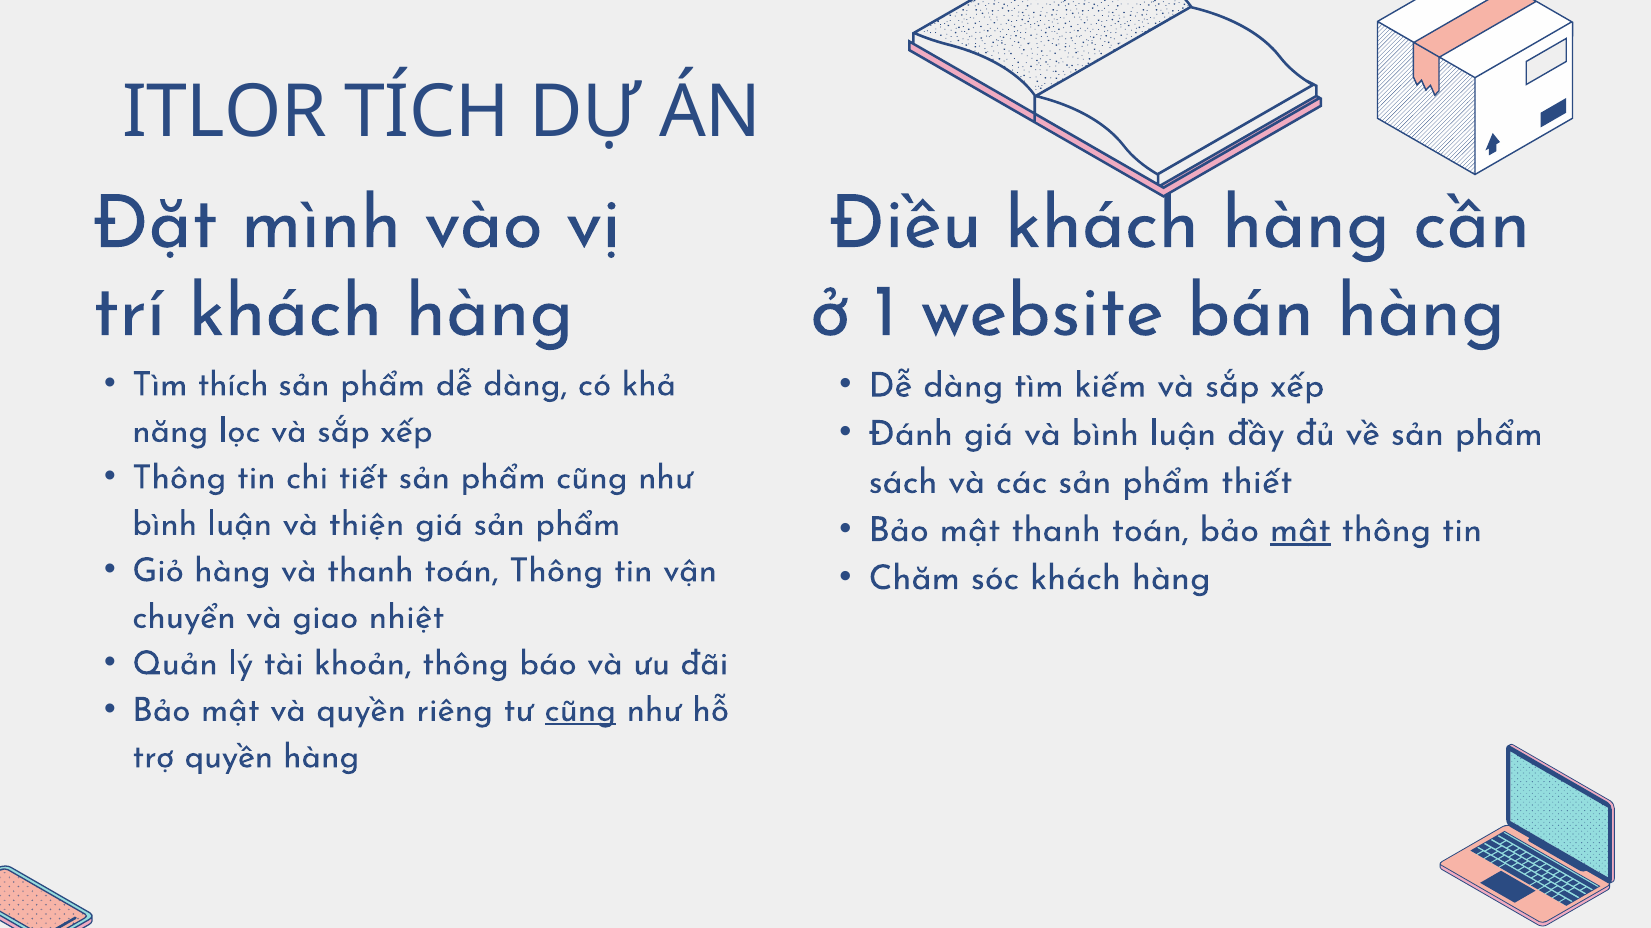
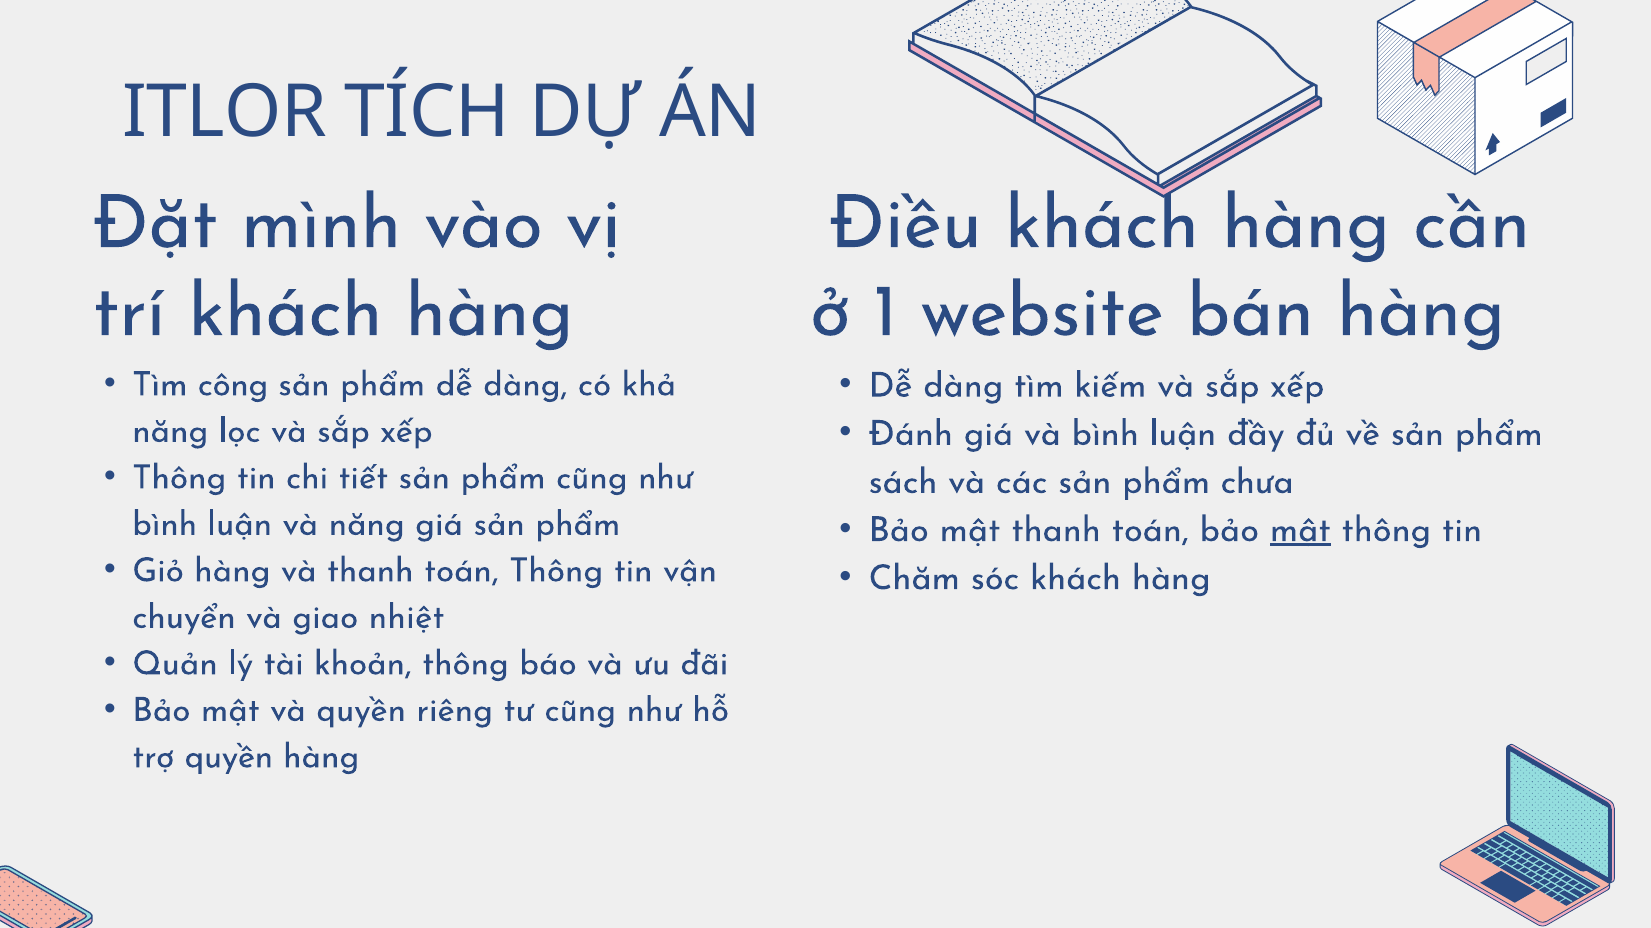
thích: thích -> công (233, 385)
thiết: thiết -> chưa (1257, 482)
và thiện: thiện -> năng (367, 524)
cũng underline: present -> none (580, 710)
